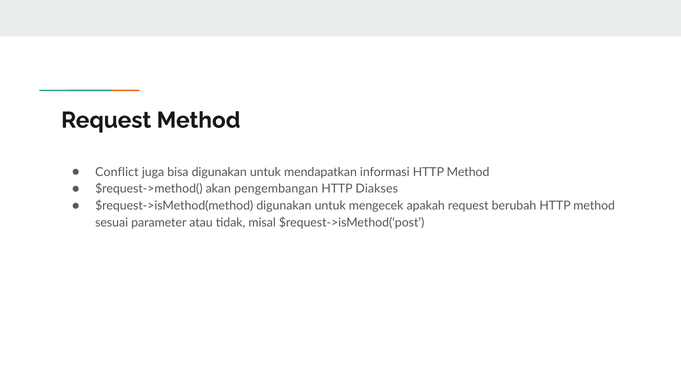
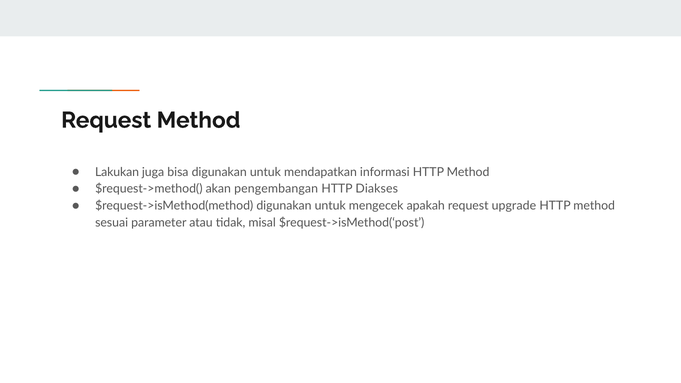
Conflict: Conflict -> Lakukan (117, 172)
berubah: berubah -> upgrade (514, 206)
